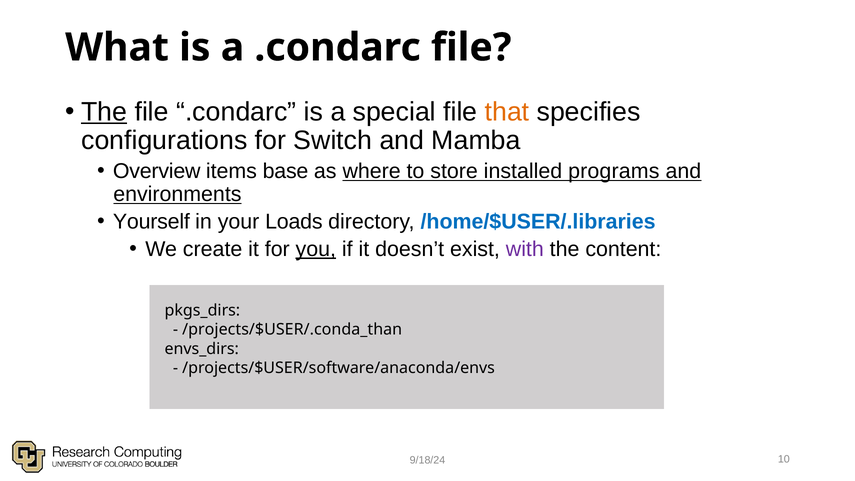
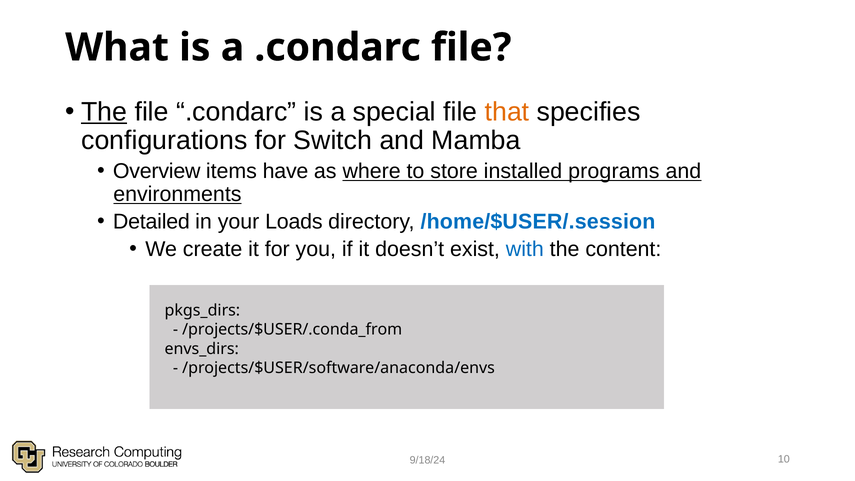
base: base -> have (286, 171)
Yourself: Yourself -> Detailed (151, 222)
/home/$USER/.libraries: /home/$USER/.libraries -> /home/$USER/.session (538, 222)
you underline: present -> none (316, 249)
with colour: purple -> blue (525, 249)
/projects/$USER/.conda_than: /projects/$USER/.conda_than -> /projects/$USER/.conda_from (292, 329)
